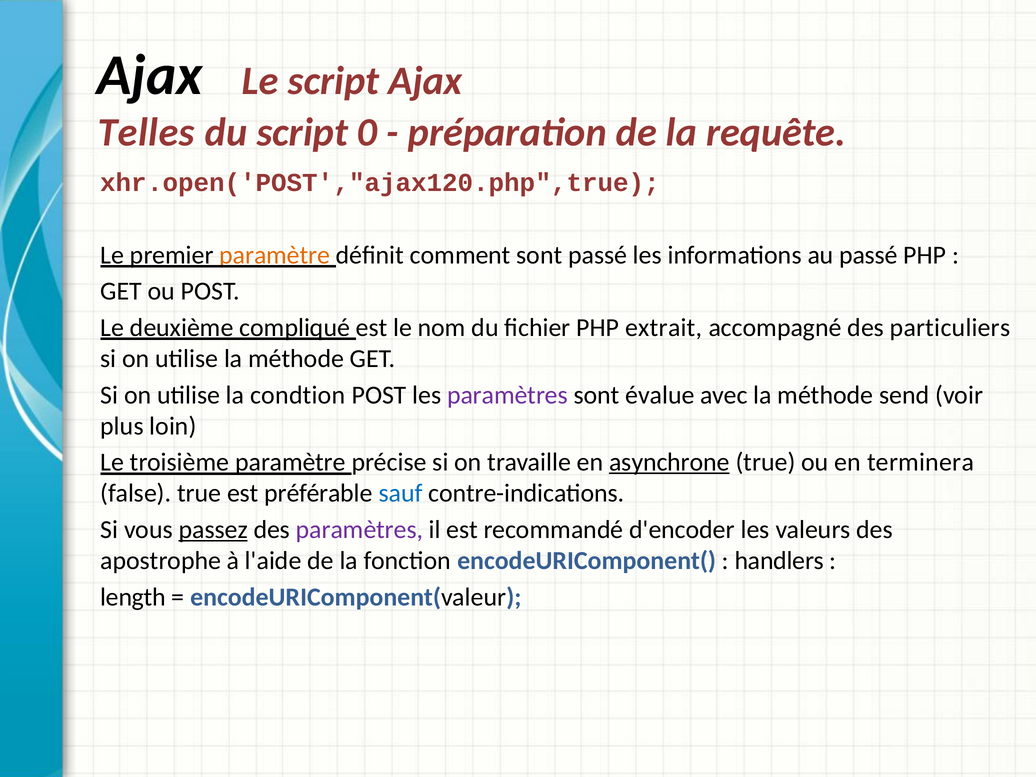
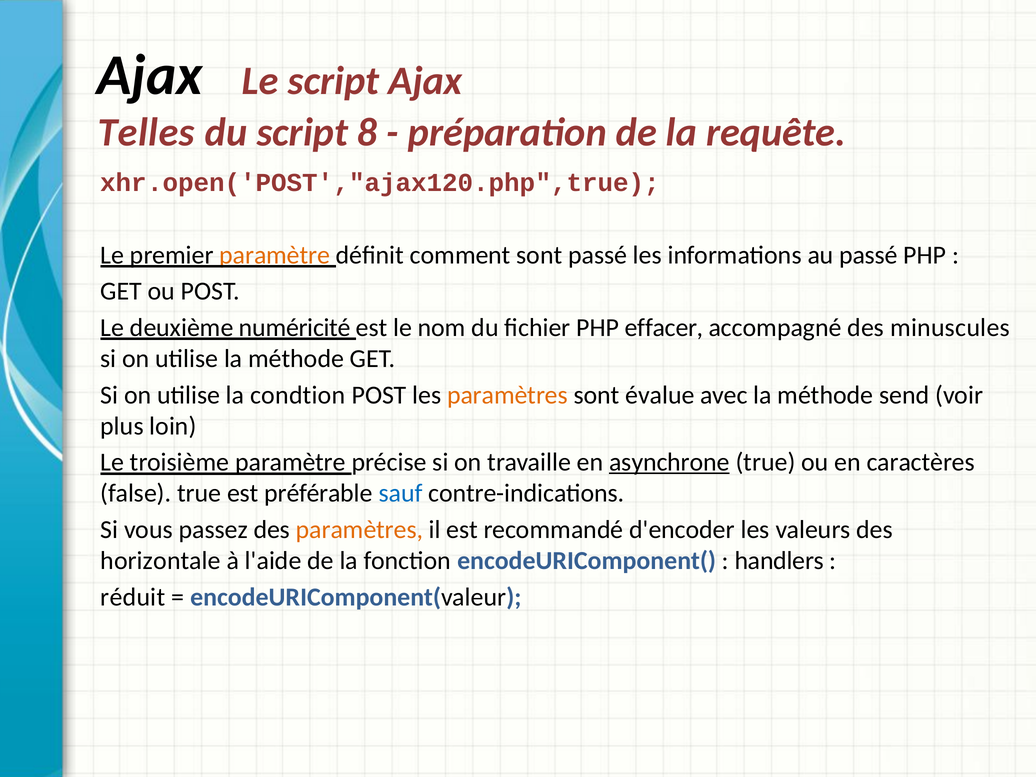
0: 0 -> 8 (367, 133)
compliqué: compliqué -> numéricité (295, 328)
extrait: extrait -> effacer (664, 328)
particuliers: particuliers -> minuscules (950, 328)
paramètres colour: purple -> orange (507, 395)
terminera: terminera -> caractères (921, 462)
passez underline: present -> none (213, 530)
paramètres colour: purple -> orange (359, 530)
apostrophe: apostrophe -> horizontale (161, 561)
length: length -> réduit (133, 597)
